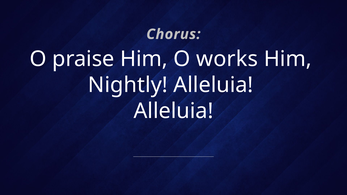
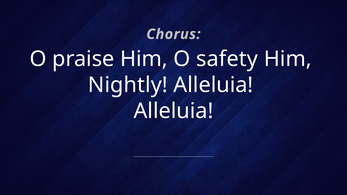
works: works -> safety (227, 59)
